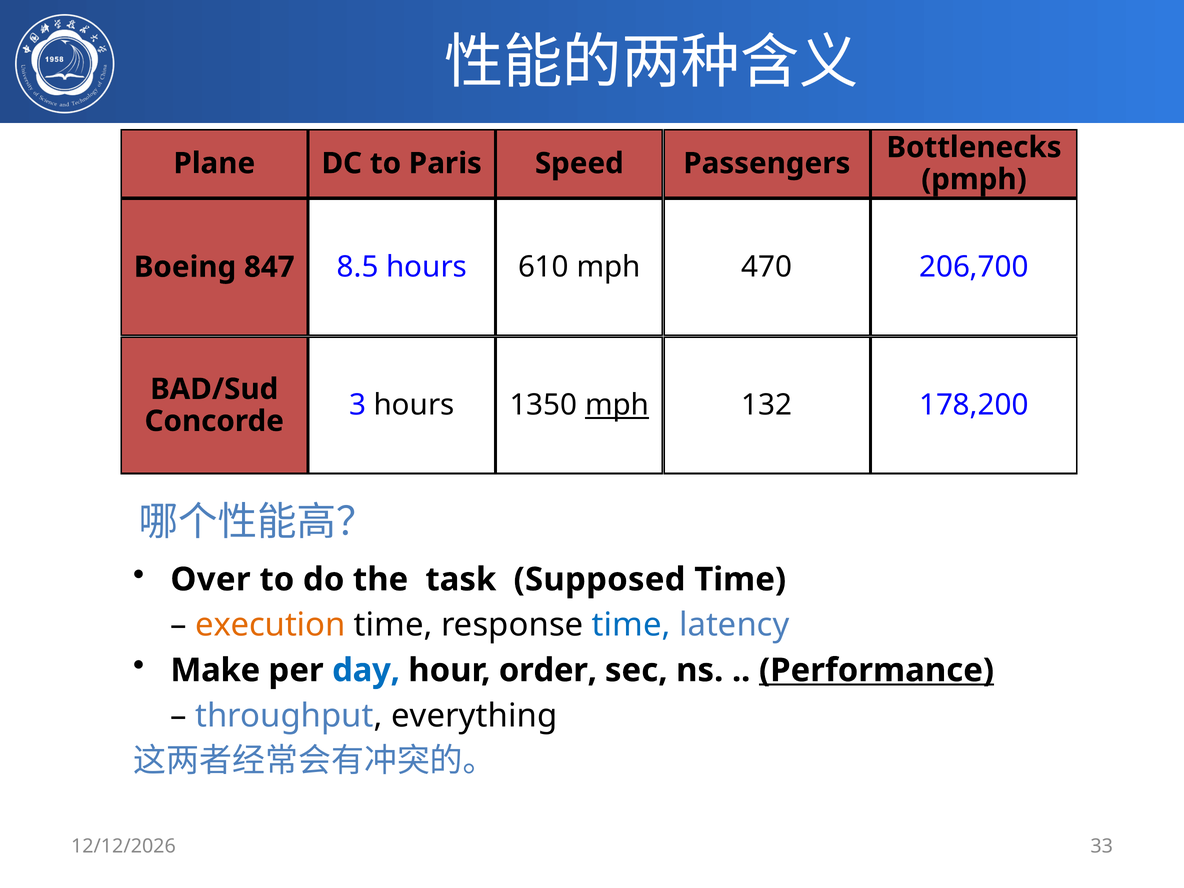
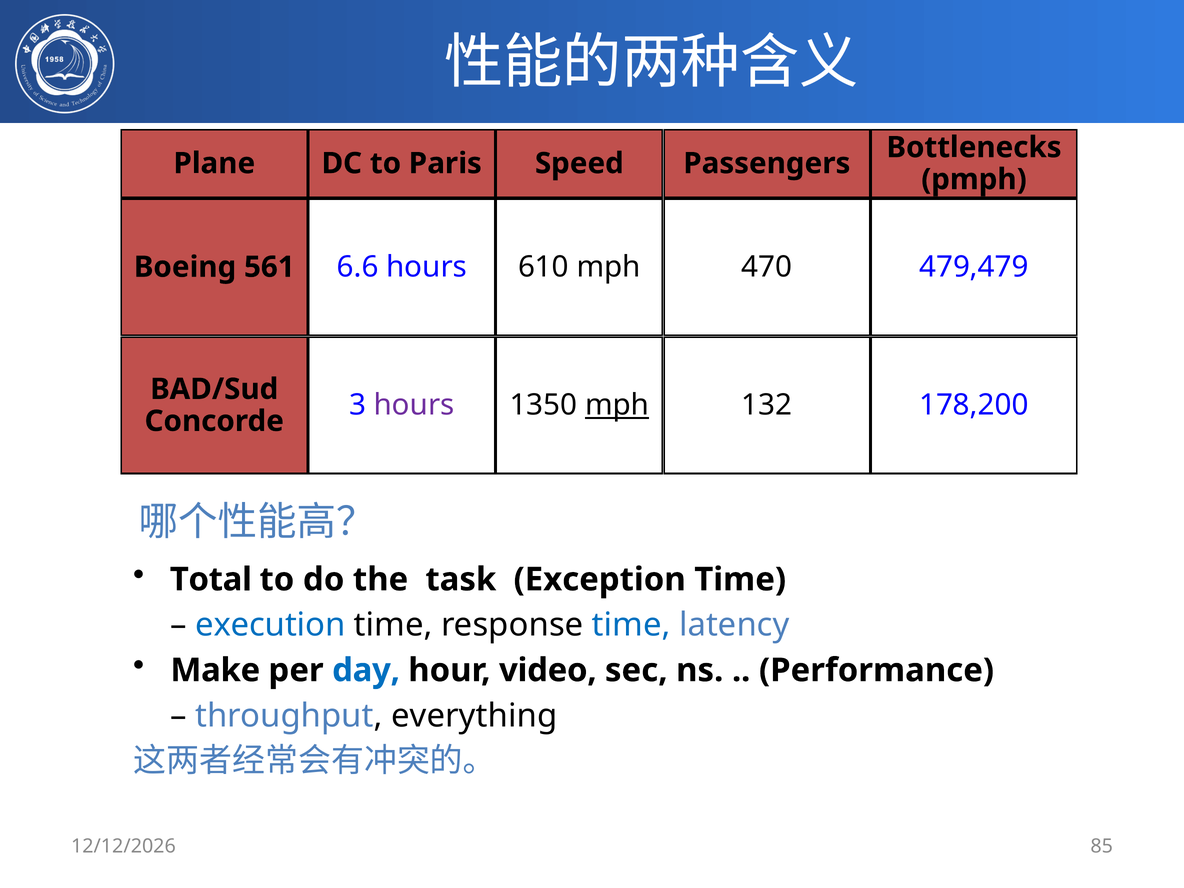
8.5: 8.5 -> 6.6 (358, 267)
206,700: 206,700 -> 479,479 (974, 267)
847: 847 -> 561 (269, 267)
hours colour: black -> purple (414, 405)
Over: Over -> Total (211, 580)
Supposed: Supposed -> Exception (600, 580)
execution colour: orange -> blue (270, 625)
order: order -> video (548, 670)
Performance underline: present -> none (877, 670)
33: 33 -> 85 (1102, 846)
